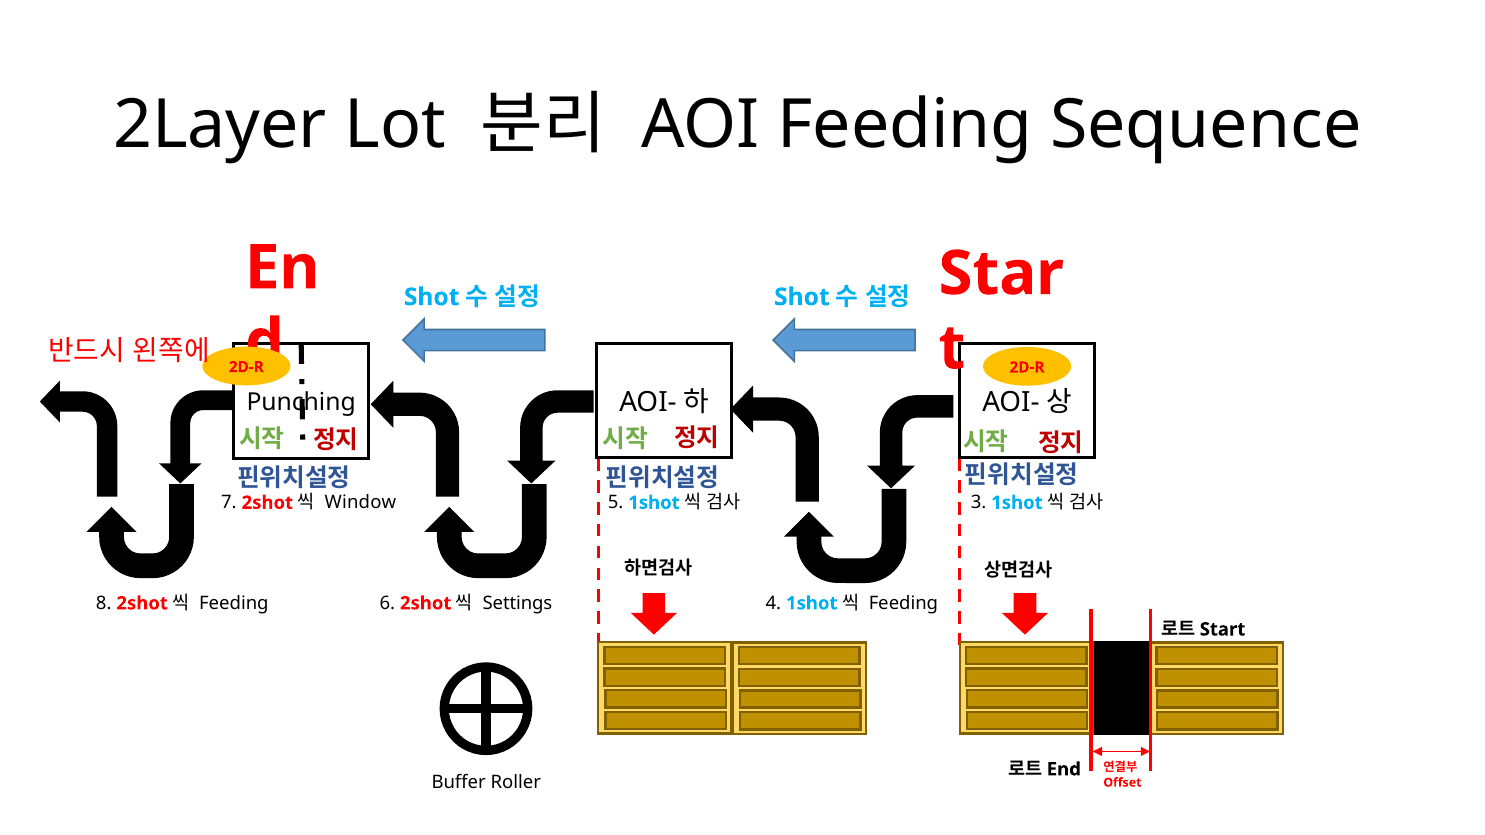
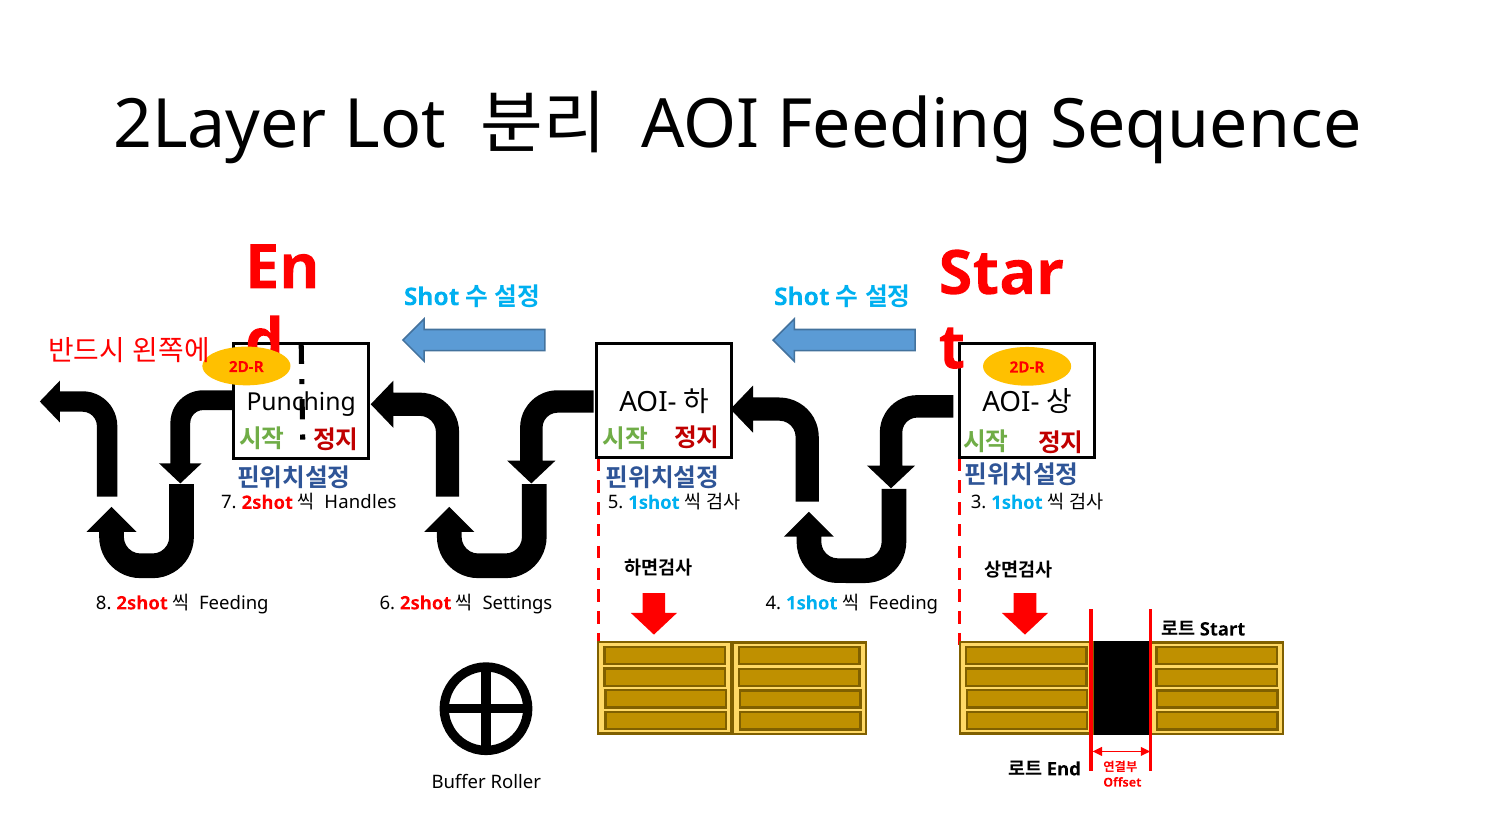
Window: Window -> Handles (360, 503)
